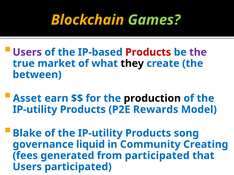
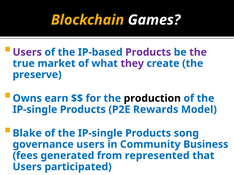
Games colour: light green -> white (154, 20)
Products colour: red -> purple (148, 52)
they colour: black -> purple (132, 64)
between: between -> preserve (37, 75)
Asset: Asset -> Owns (27, 99)
IP-utility: IP-utility -> IP-single (35, 110)
IP-utility: IP-utility -> IP-single (100, 134)
governance liquid: liquid -> users (91, 145)
Creating: Creating -> Business (206, 145)
from participated: participated -> represented (157, 156)
